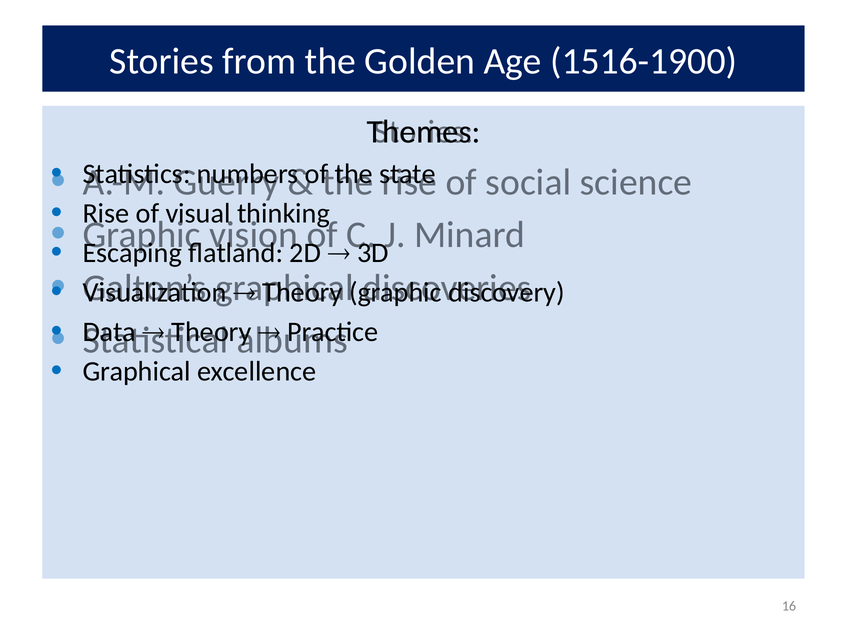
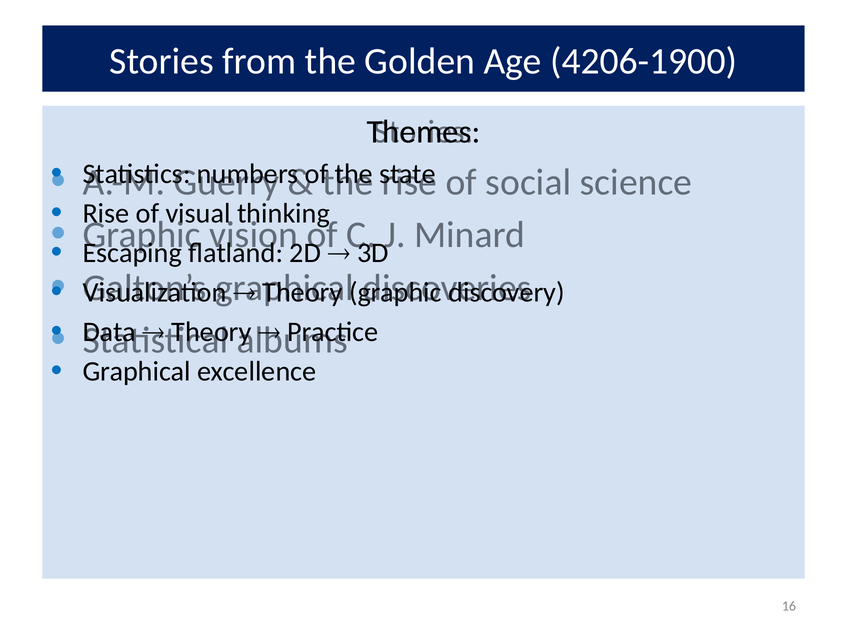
1516-1900: 1516-1900 -> 4206-1900 (644, 61)
